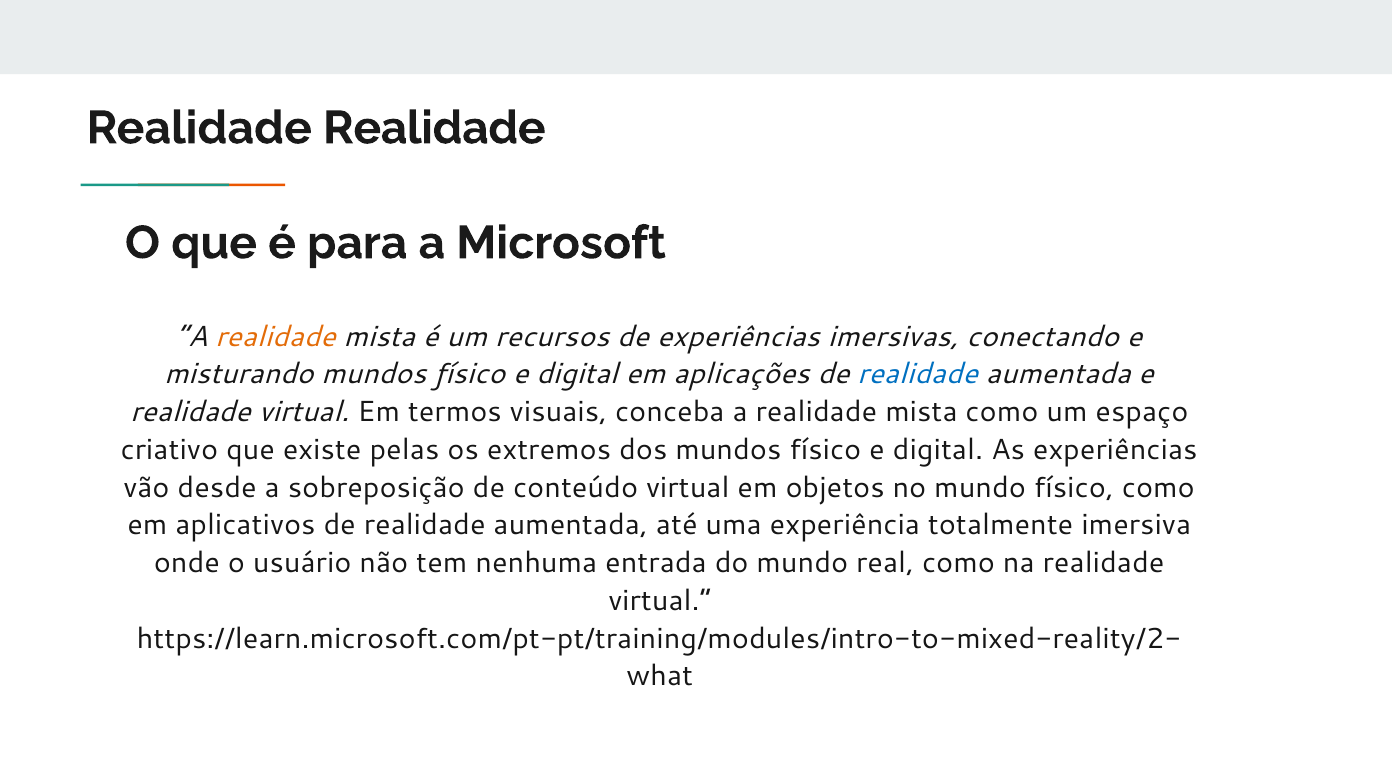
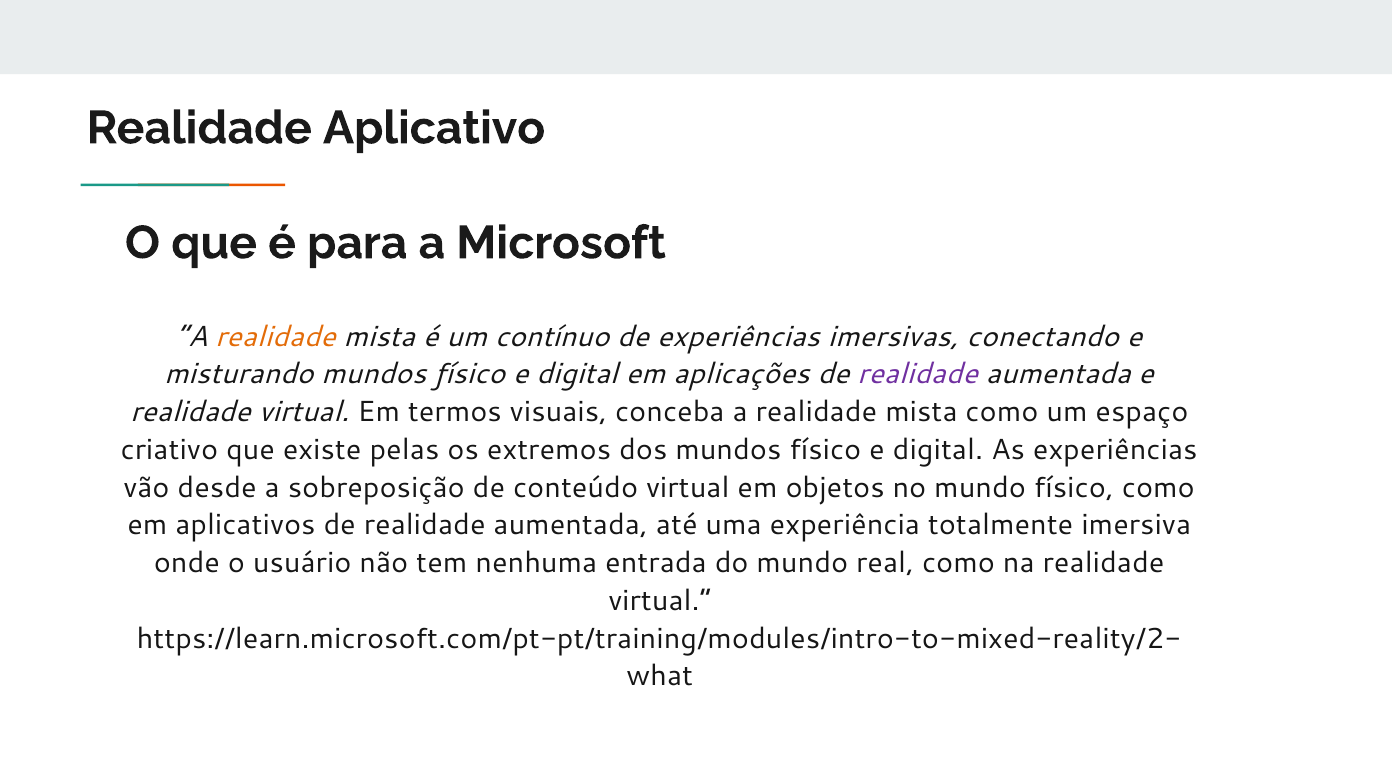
Realidade Realidade: Realidade -> Aplicativo (434, 128)
recursos: recursos -> contínuo (552, 337)
realidade colour: blue -> purple (918, 374)
